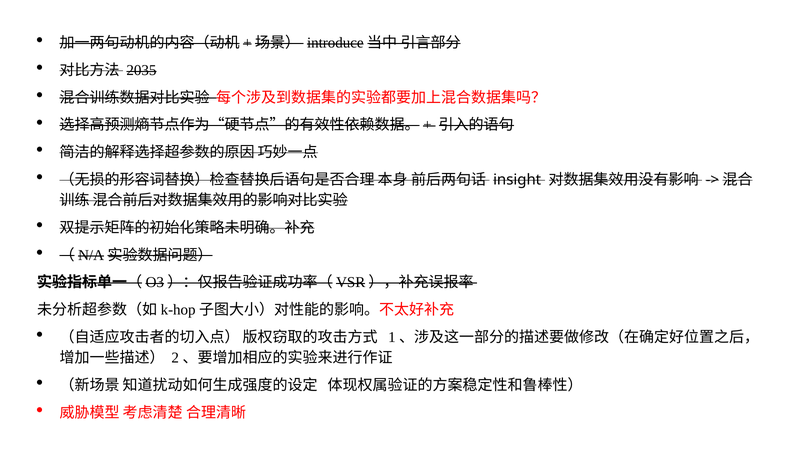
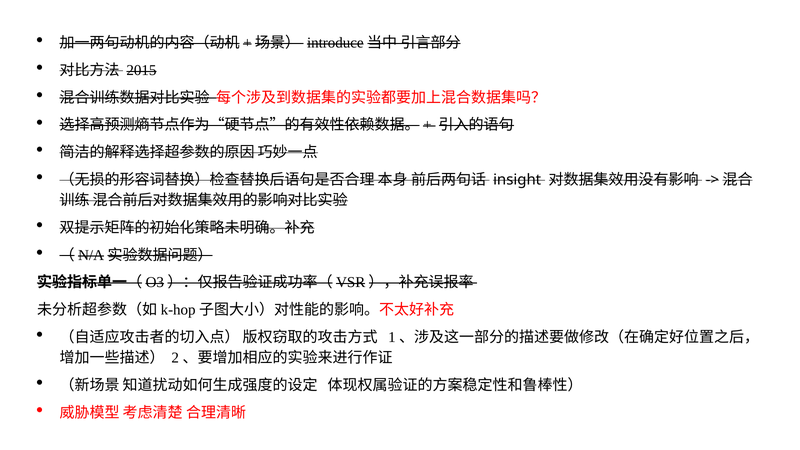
2035: 2035 -> 2015 (141, 70)
